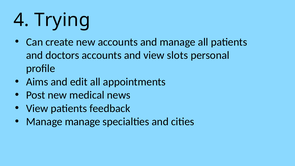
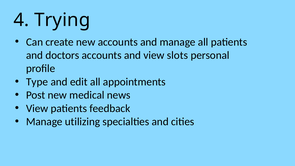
Aims: Aims -> Type (37, 82)
Manage manage: manage -> utilizing (83, 122)
